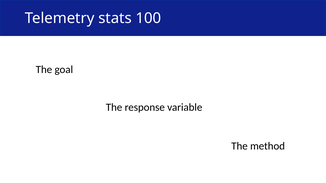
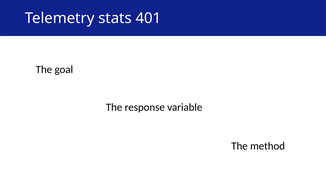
100: 100 -> 401 (148, 18)
